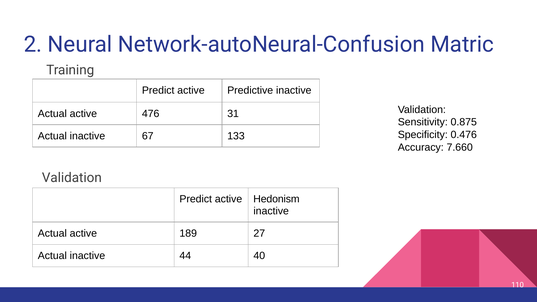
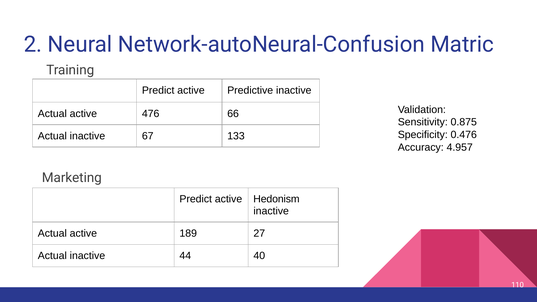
31: 31 -> 66 (233, 114)
7.660: 7.660 -> 4.957 (460, 147)
Validation: Validation -> Marketing (72, 178)
